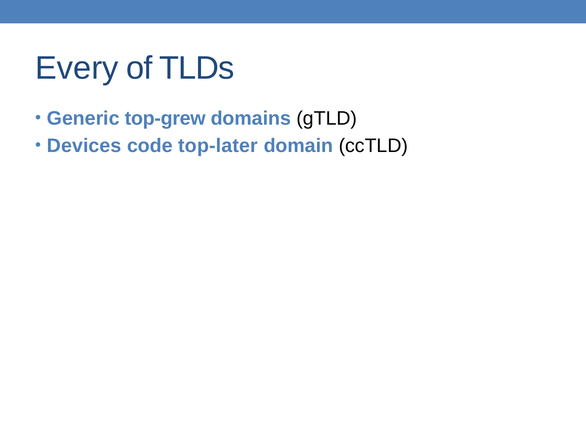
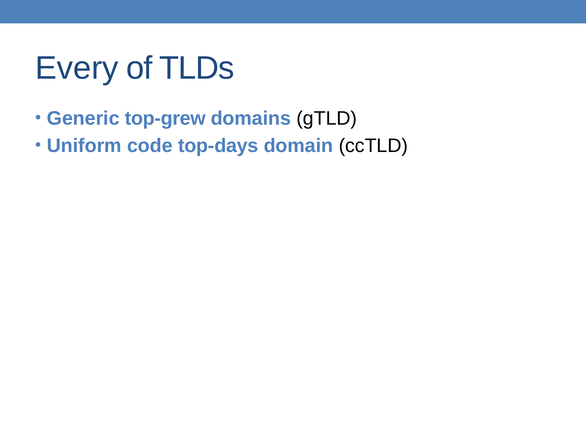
Devices: Devices -> Uniform (84, 146)
top-later: top-later -> top-days (218, 146)
